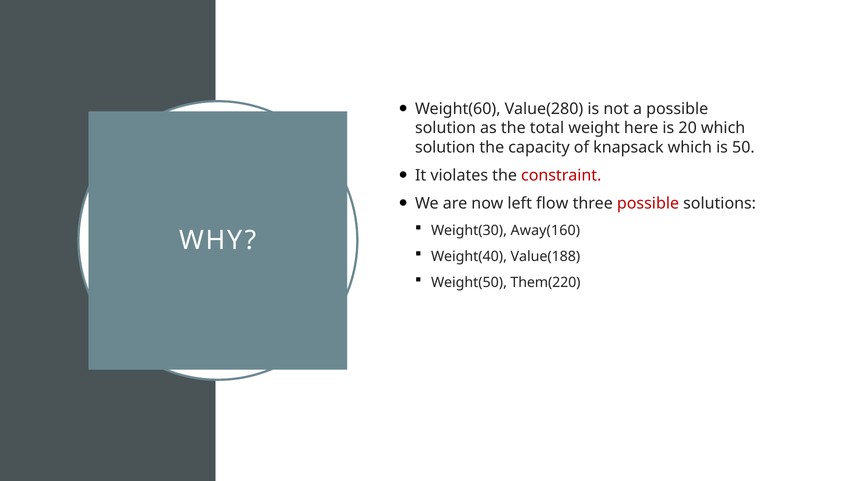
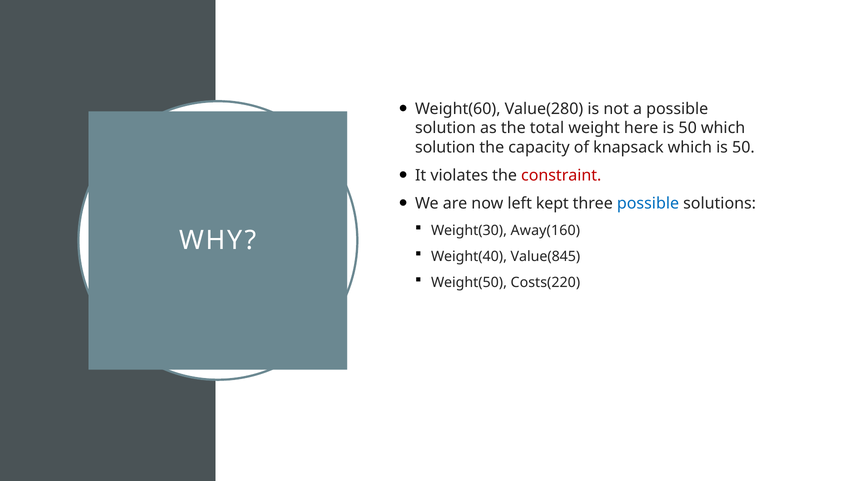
here is 20: 20 -> 50 (688, 128)
flow: flow -> kept (552, 204)
possible colour: red -> blue (648, 204)
Value(188: Value(188 -> Value(845 (545, 257)
Them(220: Them(220 -> Costs(220 (545, 283)
